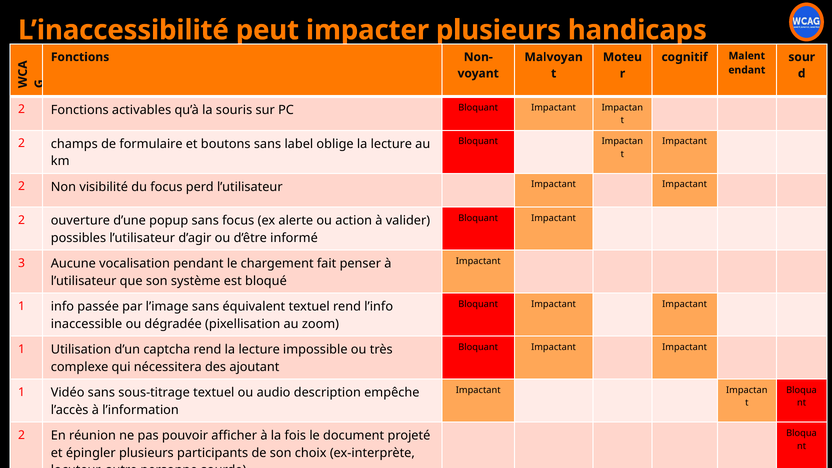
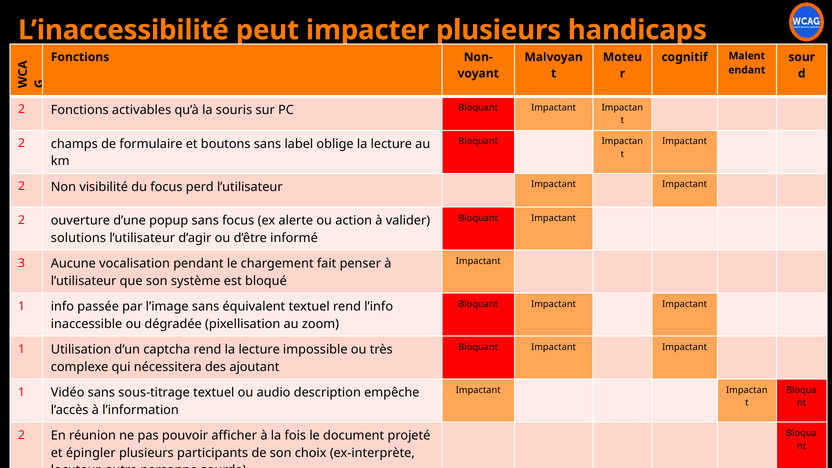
possibles: possibles -> solutions (78, 238)
